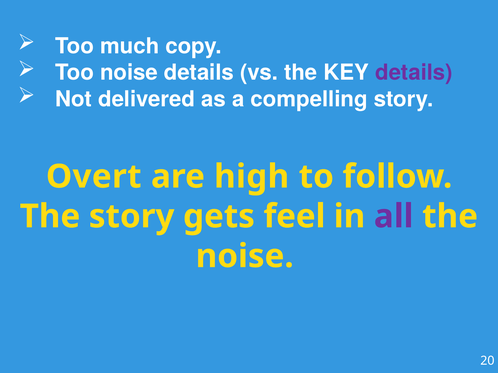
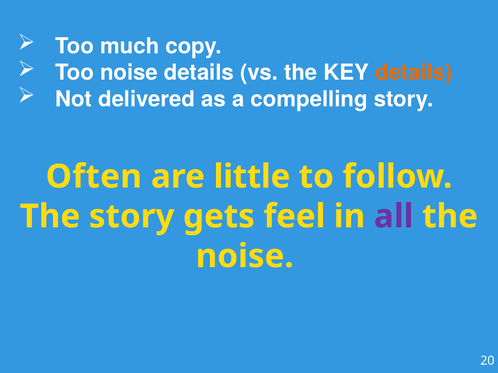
details colour: purple -> orange (414, 73)
Overt: Overt -> Often (94, 177)
high: high -> little (252, 177)
